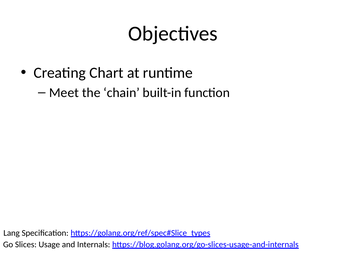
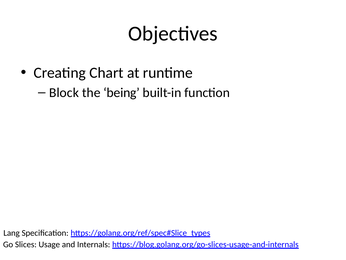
Meet: Meet -> Block (64, 92)
chain: chain -> being (122, 92)
